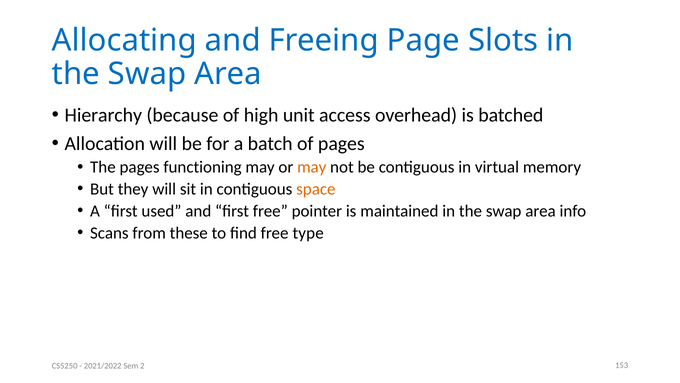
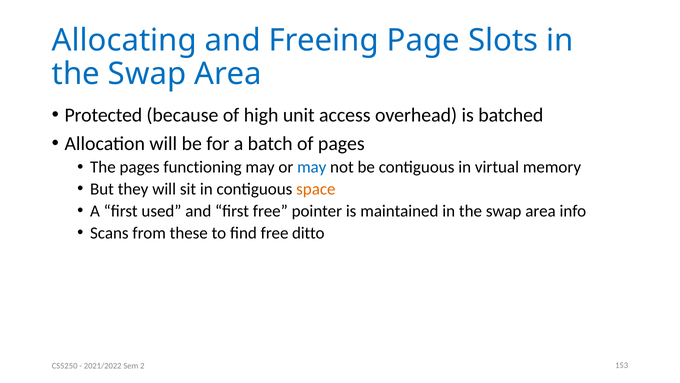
Hierarchy: Hierarchy -> Protected (103, 115)
may colour: orange -> blue (312, 167)
type: type -> ditto (308, 233)
